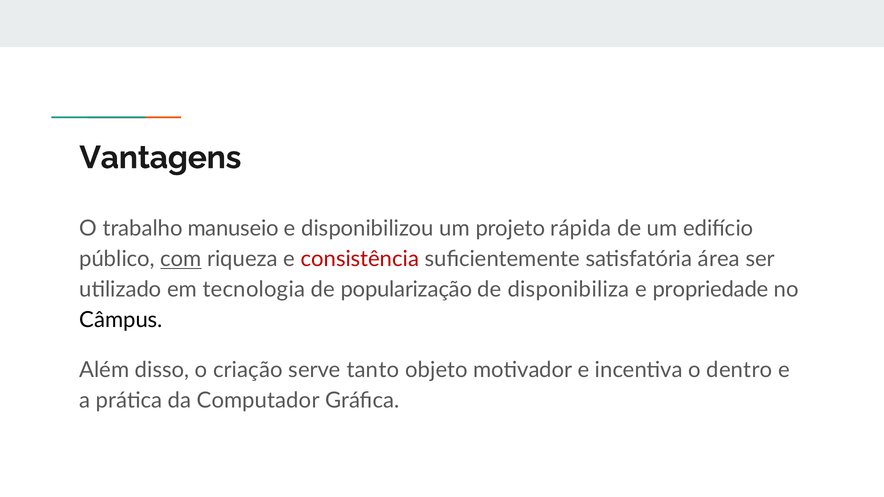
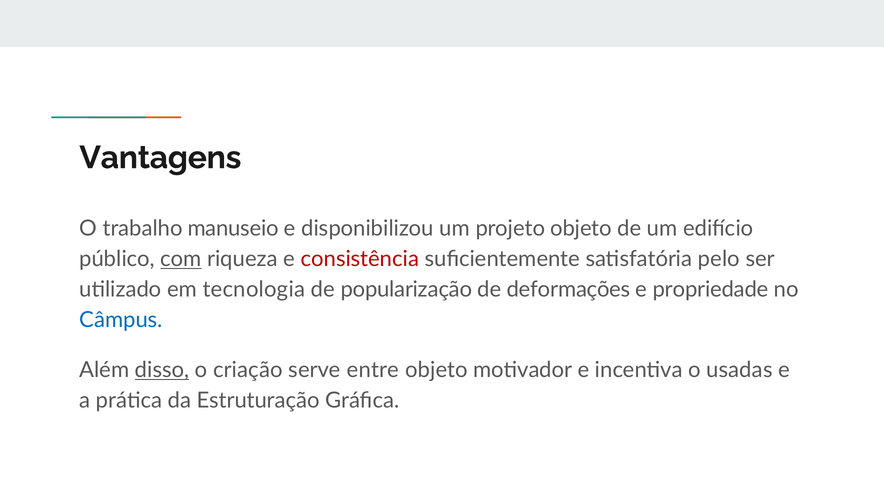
projeto rápida: rápida -> objeto (581, 229)
área: área -> pelo (719, 259)
disponibiliza: disponibiliza -> deformações (569, 290)
Câmpus colour: black -> blue (121, 320)
disso underline: none -> present (162, 370)
tanto: tanto -> entre (373, 370)
dentro: dentro -> usadas (739, 370)
Computador: Computador -> Estruturação (258, 401)
